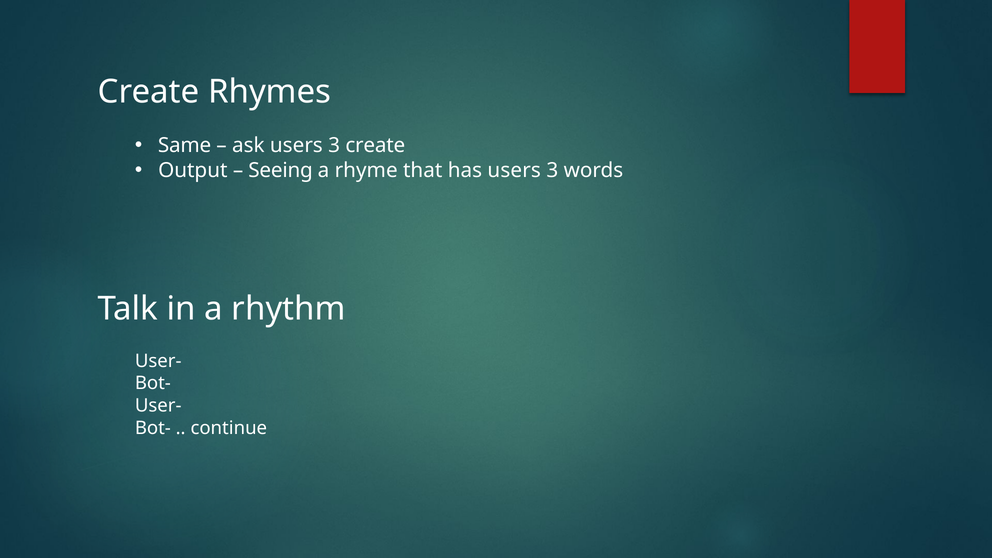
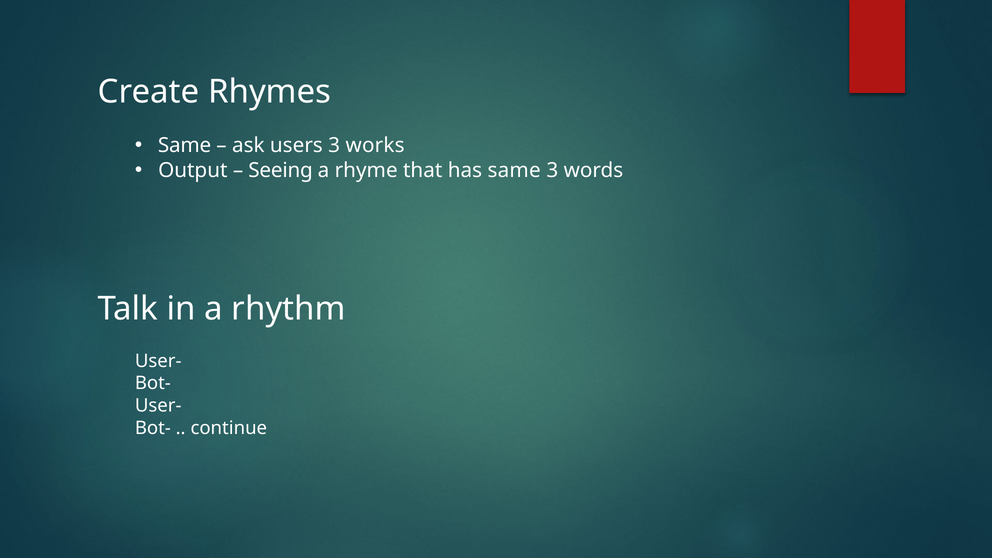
3 create: create -> works (375, 146)
has users: users -> same (514, 170)
